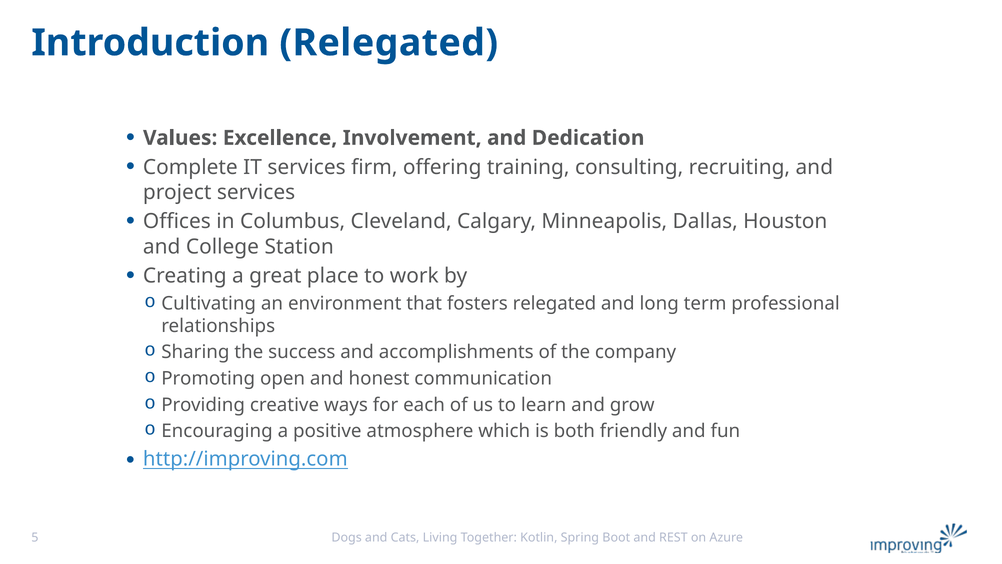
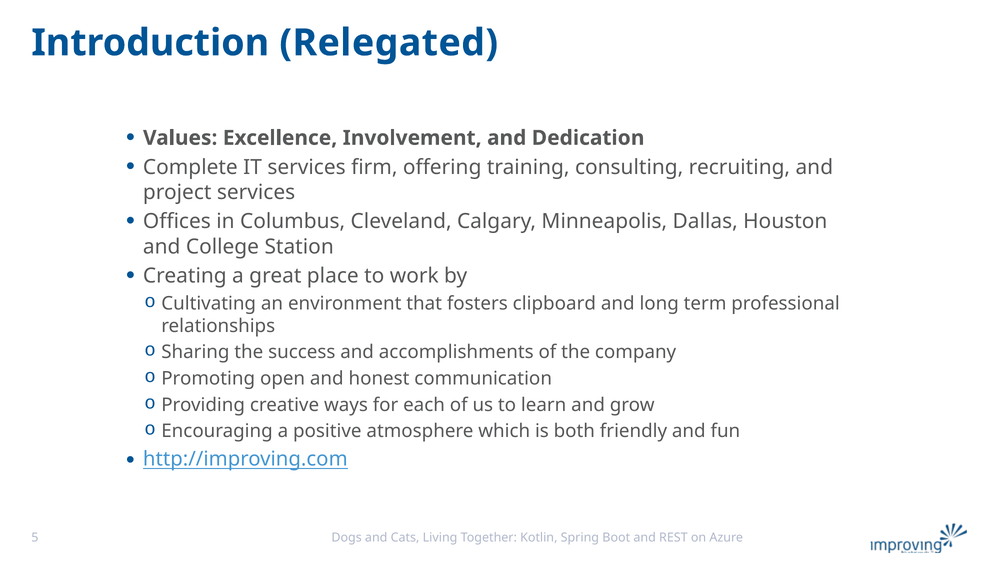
fosters relegated: relegated -> clipboard (554, 303)
